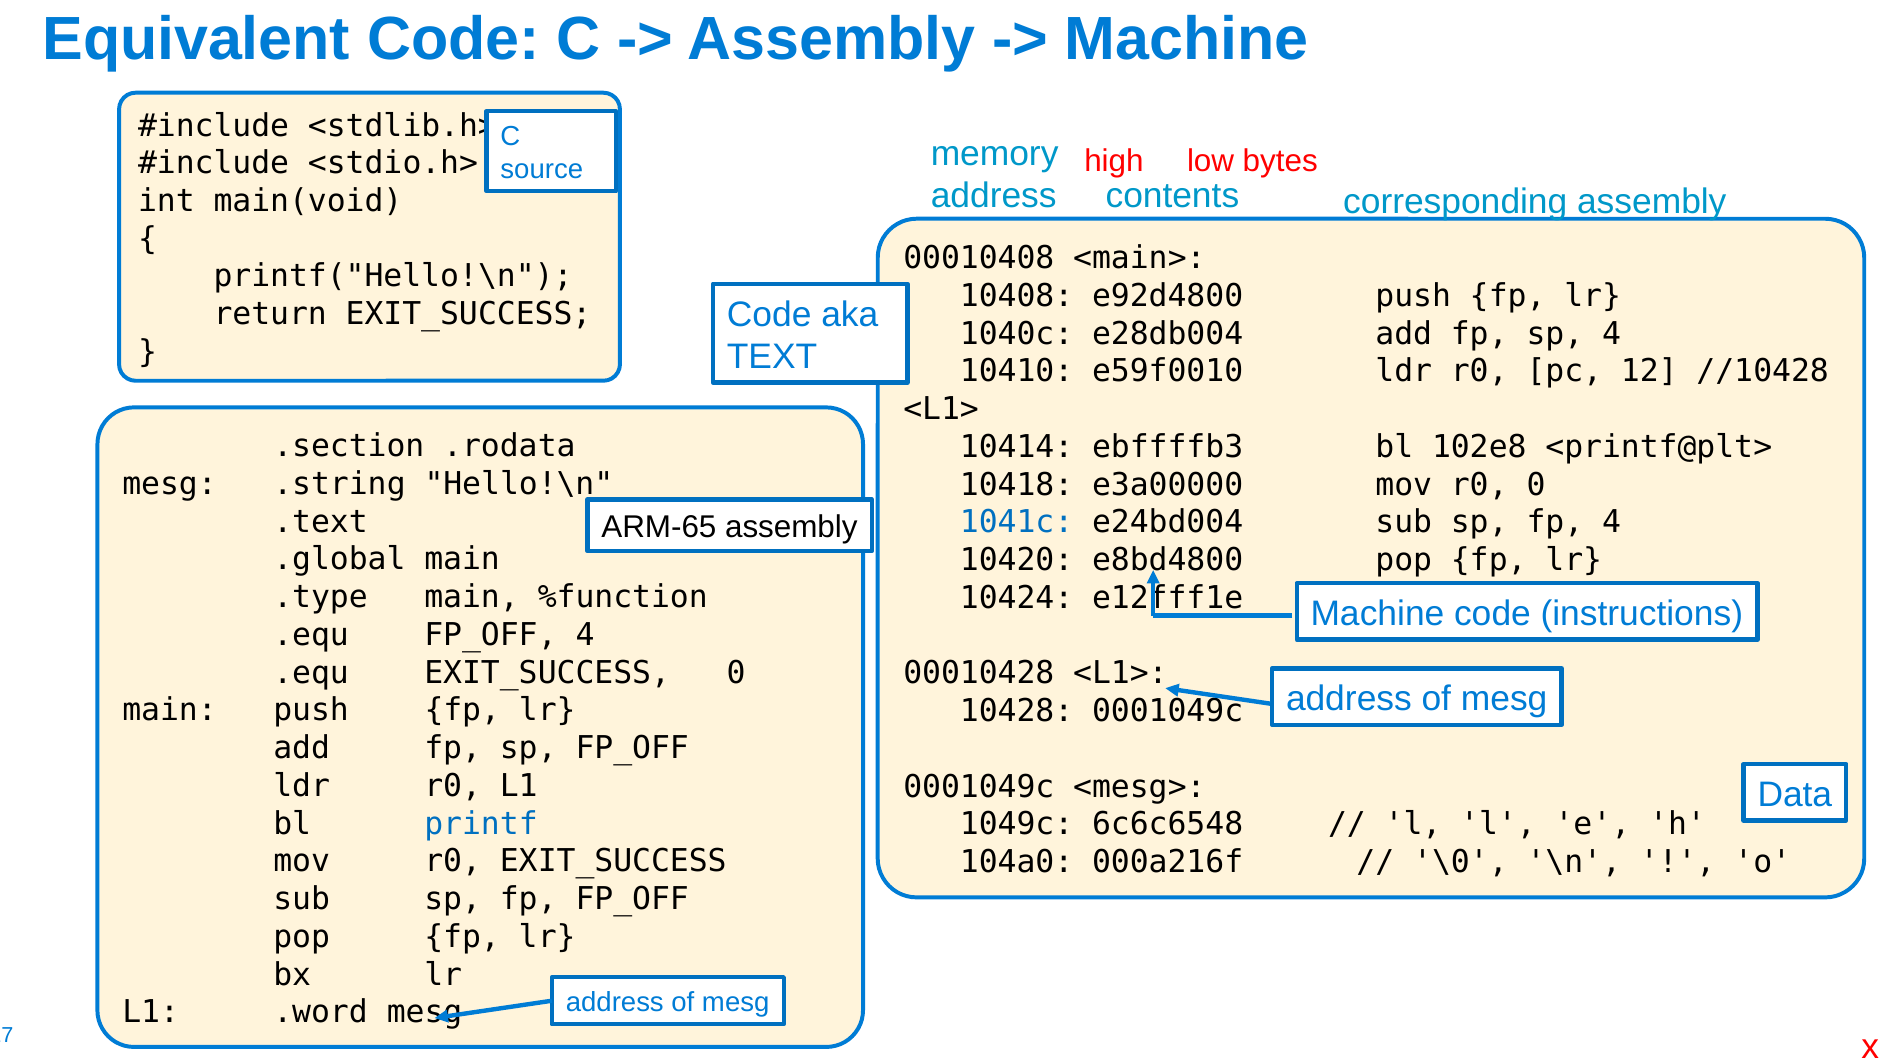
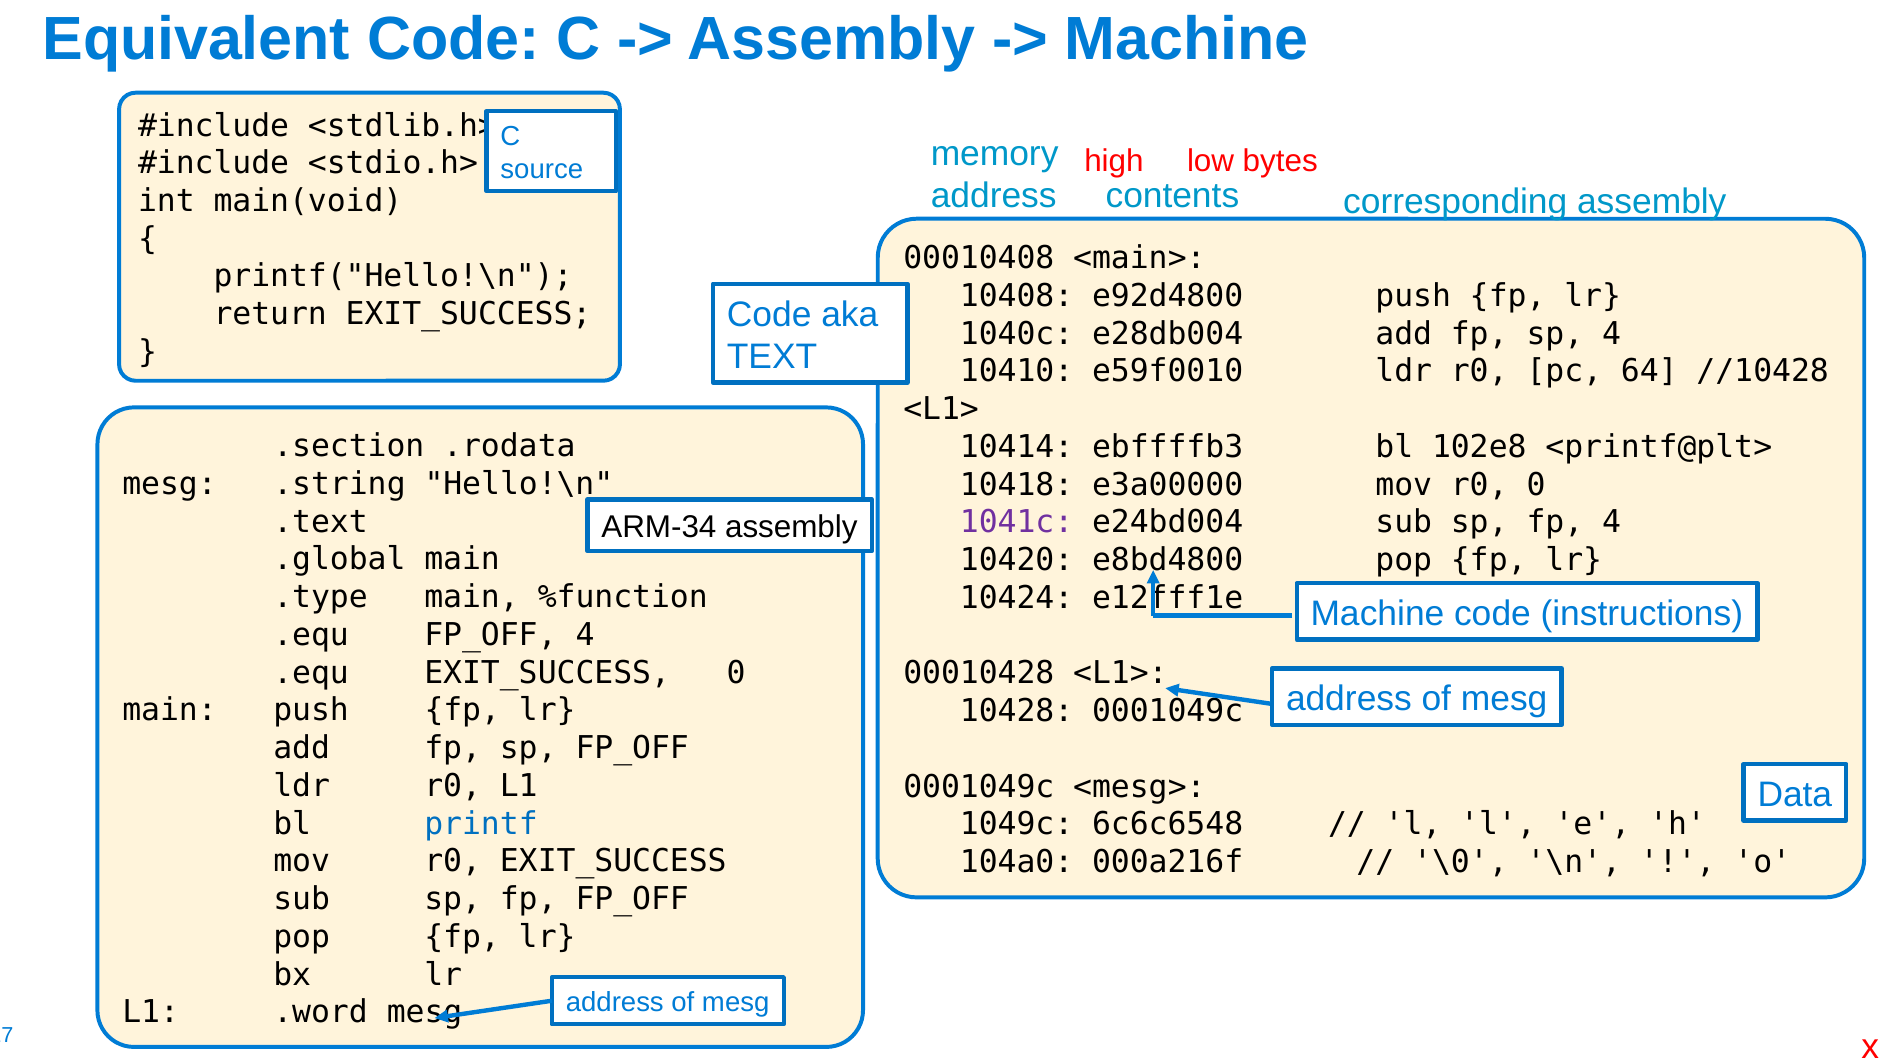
12: 12 -> 64 (1649, 371)
1041c colour: blue -> purple (1017, 522)
ARM-65: ARM-65 -> ARM-34 (659, 527)
